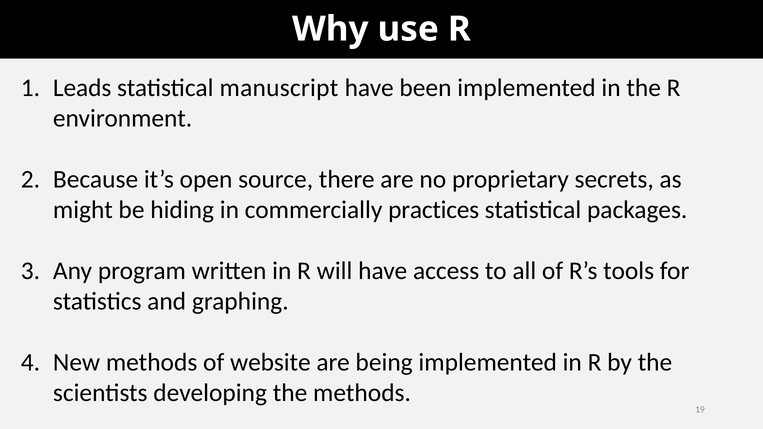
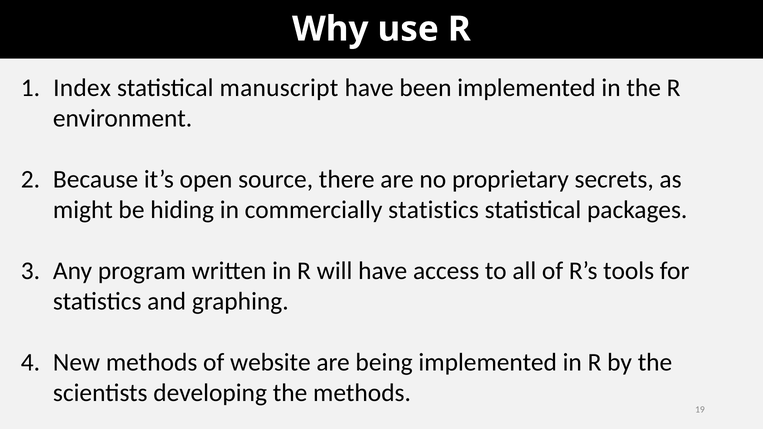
Leads: Leads -> Index (82, 88)
commercially practices: practices -> statistics (434, 210)
